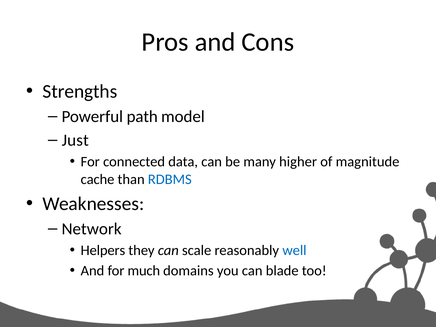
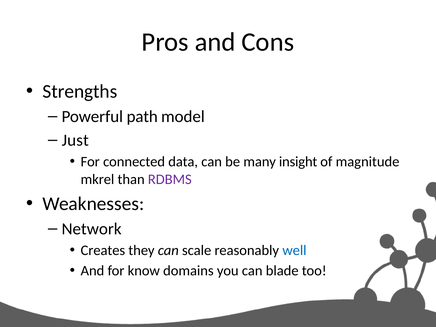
higher: higher -> insight (298, 162)
cache: cache -> mkrel (97, 179)
RDBMS colour: blue -> purple (170, 179)
Helpers: Helpers -> Creates (103, 250)
much: much -> know (144, 271)
